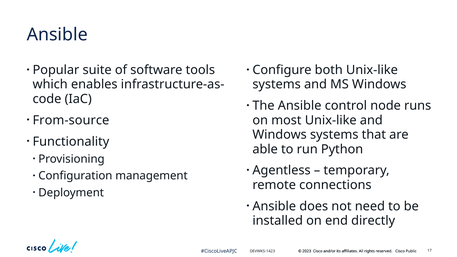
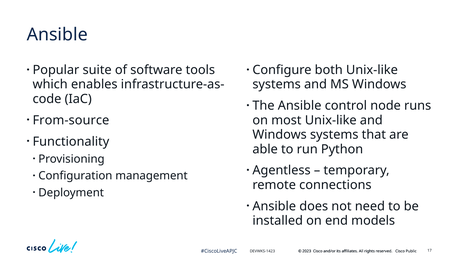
directly: directly -> models (373, 221)
